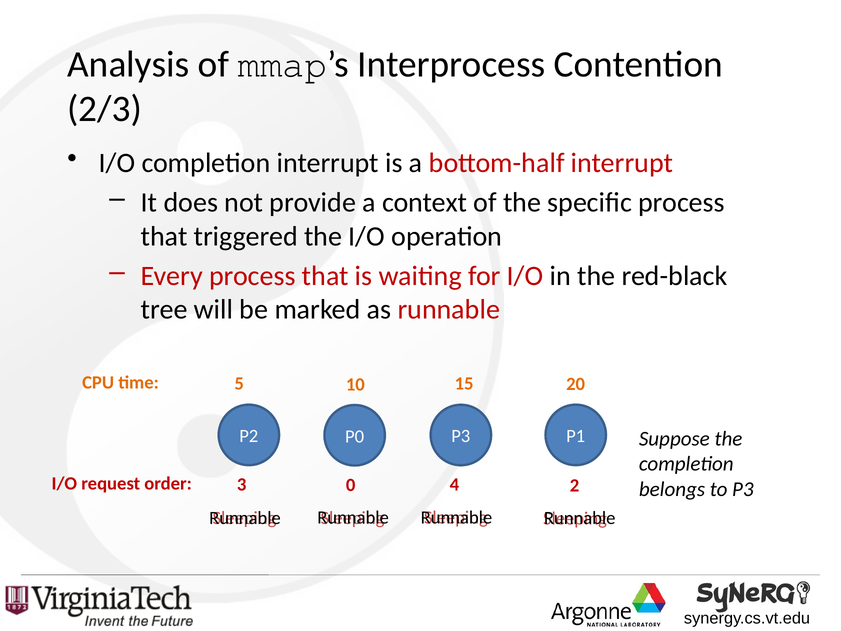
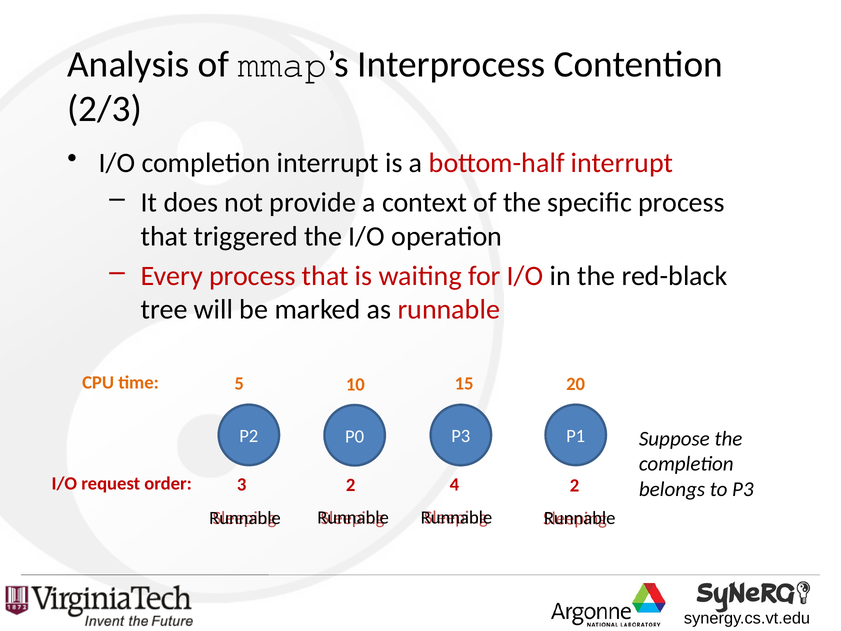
order 0: 0 -> 2 (351, 485)
